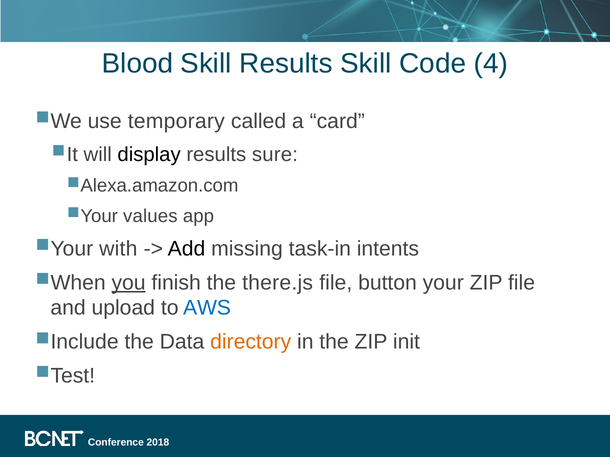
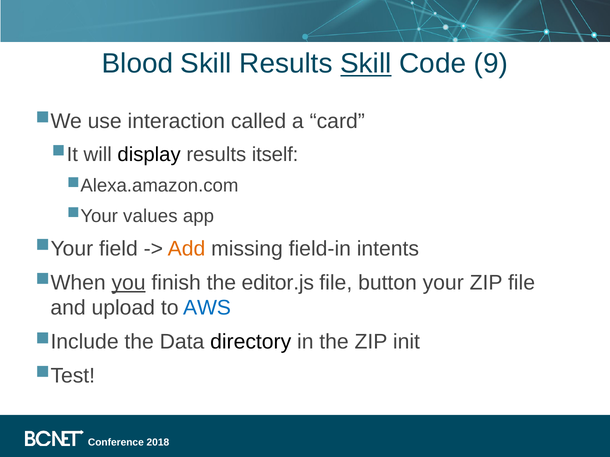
Skill underline: none -> present (366, 64)
4: 4 -> 9 (491, 64)
temporary: temporary -> interaction (176, 121)
sure: sure -> itself (275, 155)
with: with -> field (118, 249)
Add colour: black -> orange (187, 249)
task-in: task-in -> field-in (320, 249)
there.js: there.js -> editor.js (278, 283)
directory colour: orange -> black (251, 342)
